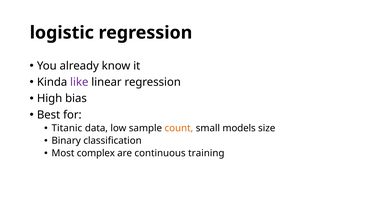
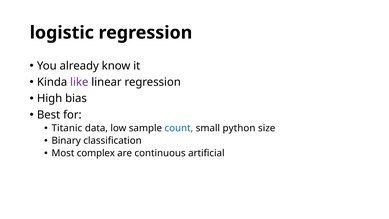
count colour: orange -> blue (179, 128)
models: models -> python (239, 128)
training: training -> artificial (206, 153)
